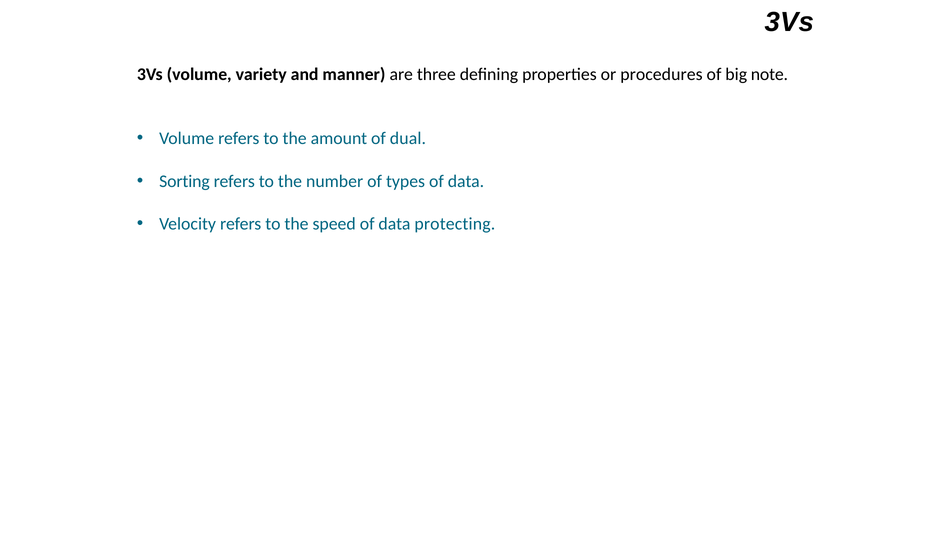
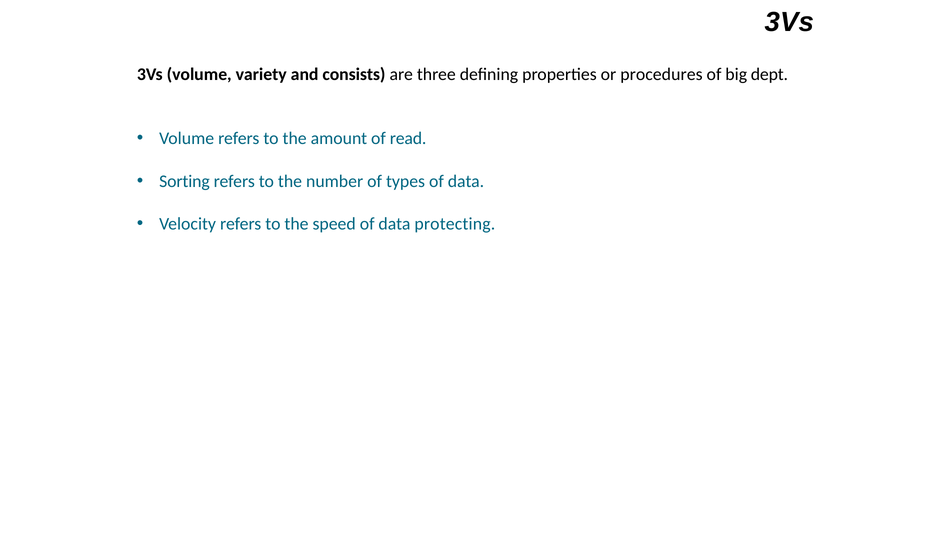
manner: manner -> consists (354, 75)
note: note -> dept (769, 75)
dual: dual -> read (408, 139)
